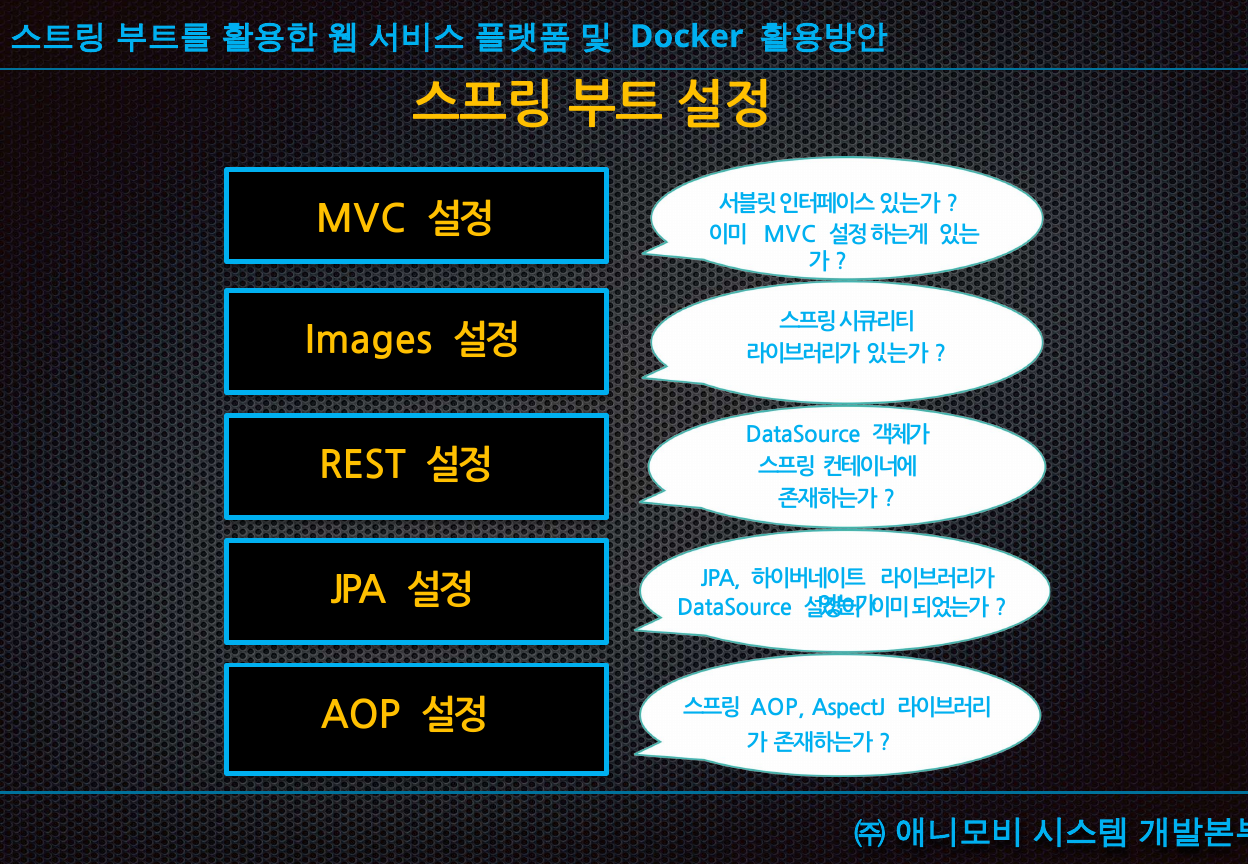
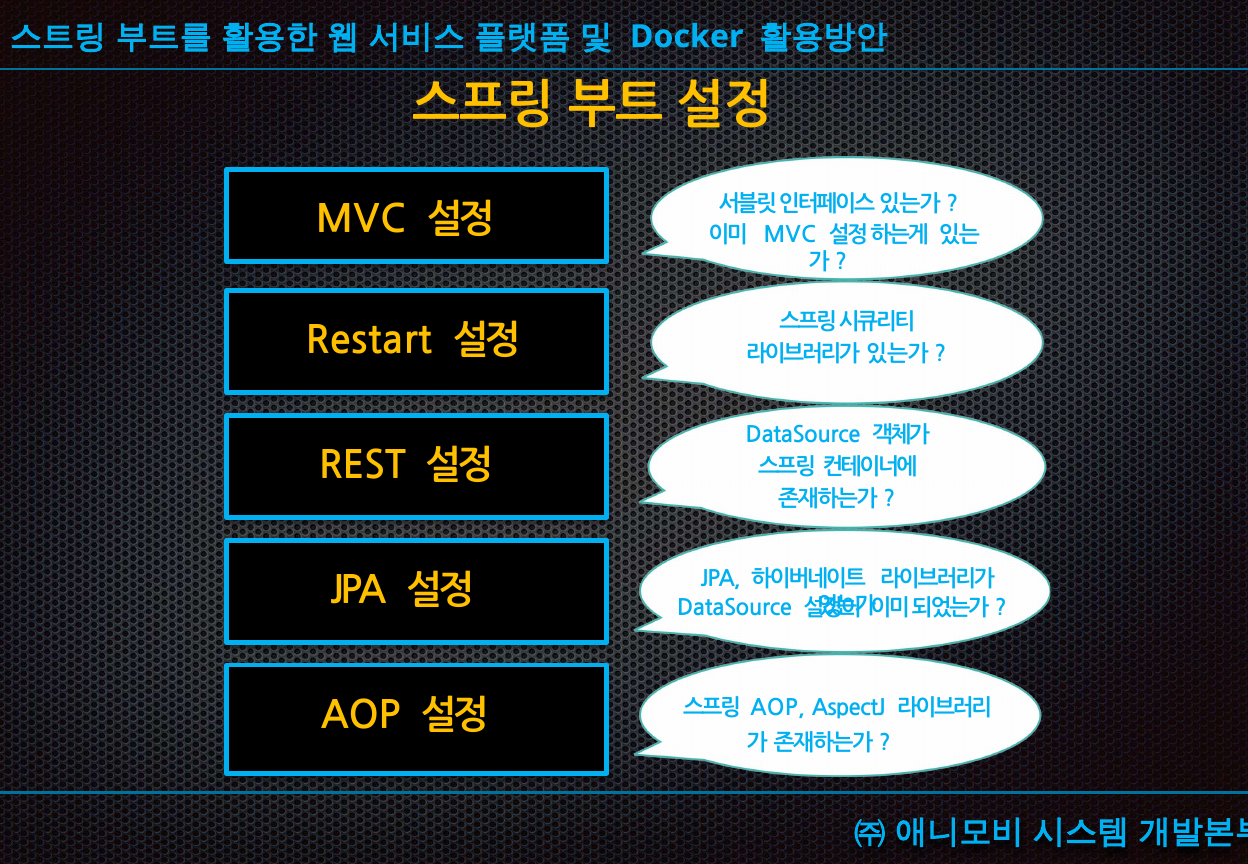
Images: Images -> Restart (369, 341)
